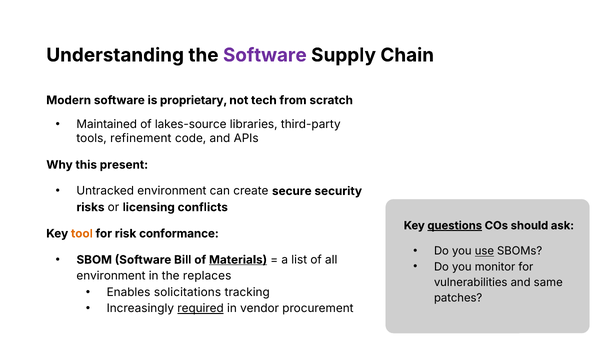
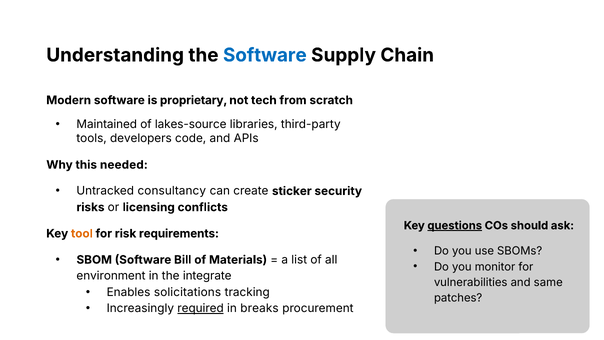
Software colour: purple -> blue (265, 55)
refinement: refinement -> developers (141, 138)
present: present -> needed (124, 165)
Untracked environment: environment -> consultancy (172, 191)
secure: secure -> sticker (292, 191)
conformance: conformance -> requirements (179, 233)
use underline: present -> none (484, 251)
Materials underline: present -> none (238, 260)
replaces: replaces -> integrate (207, 276)
vendor: vendor -> breaks (259, 308)
